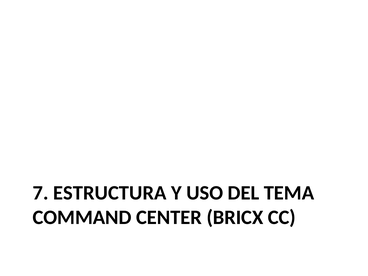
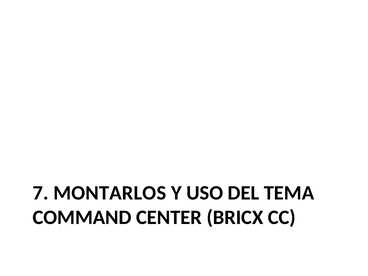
ESTRUCTURA: ESTRUCTURA -> MONTARLOS (110, 193)
